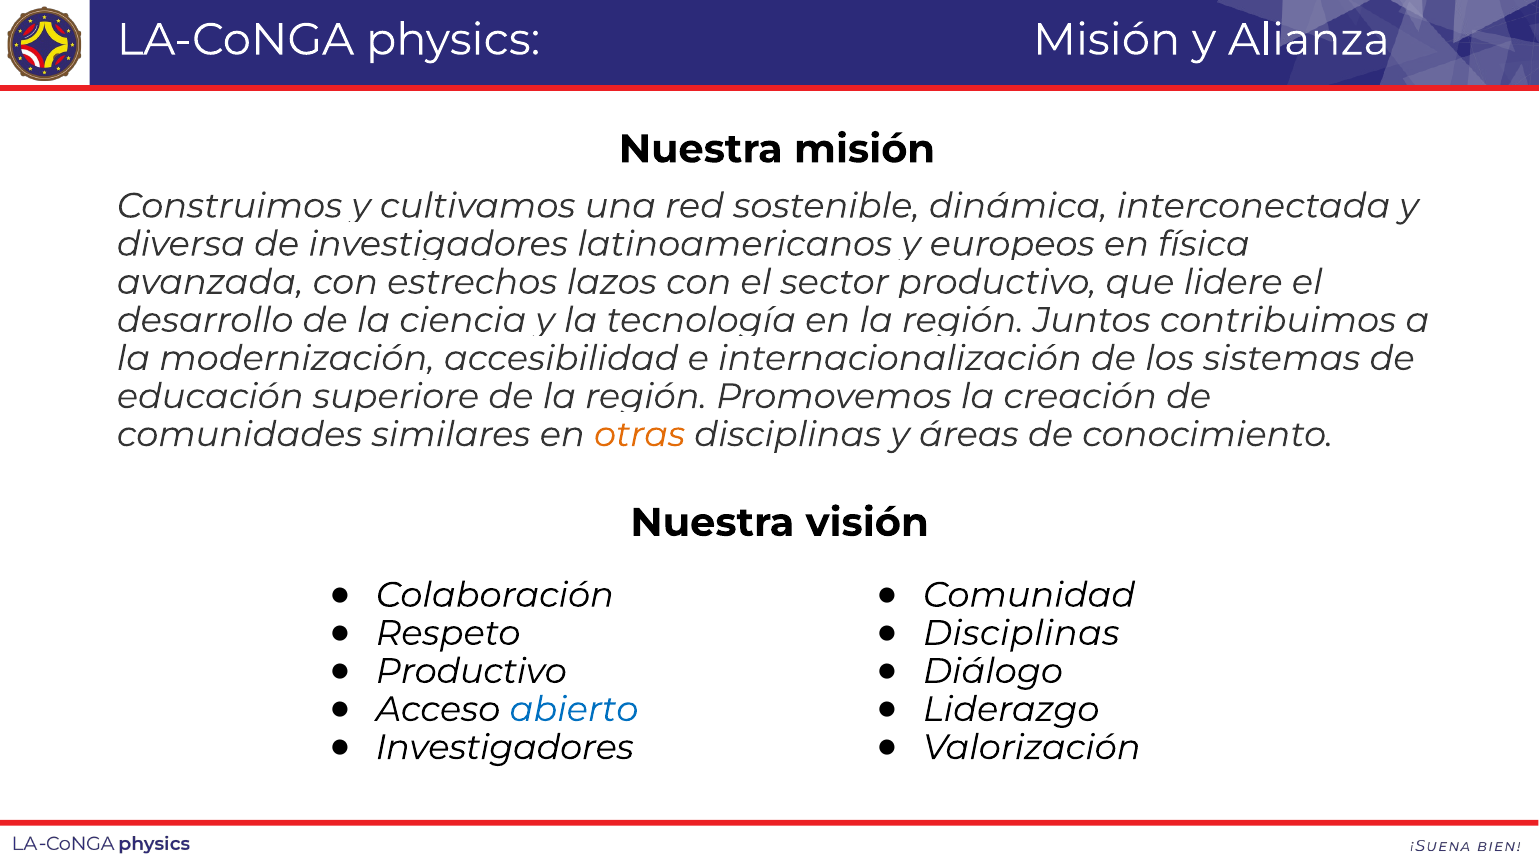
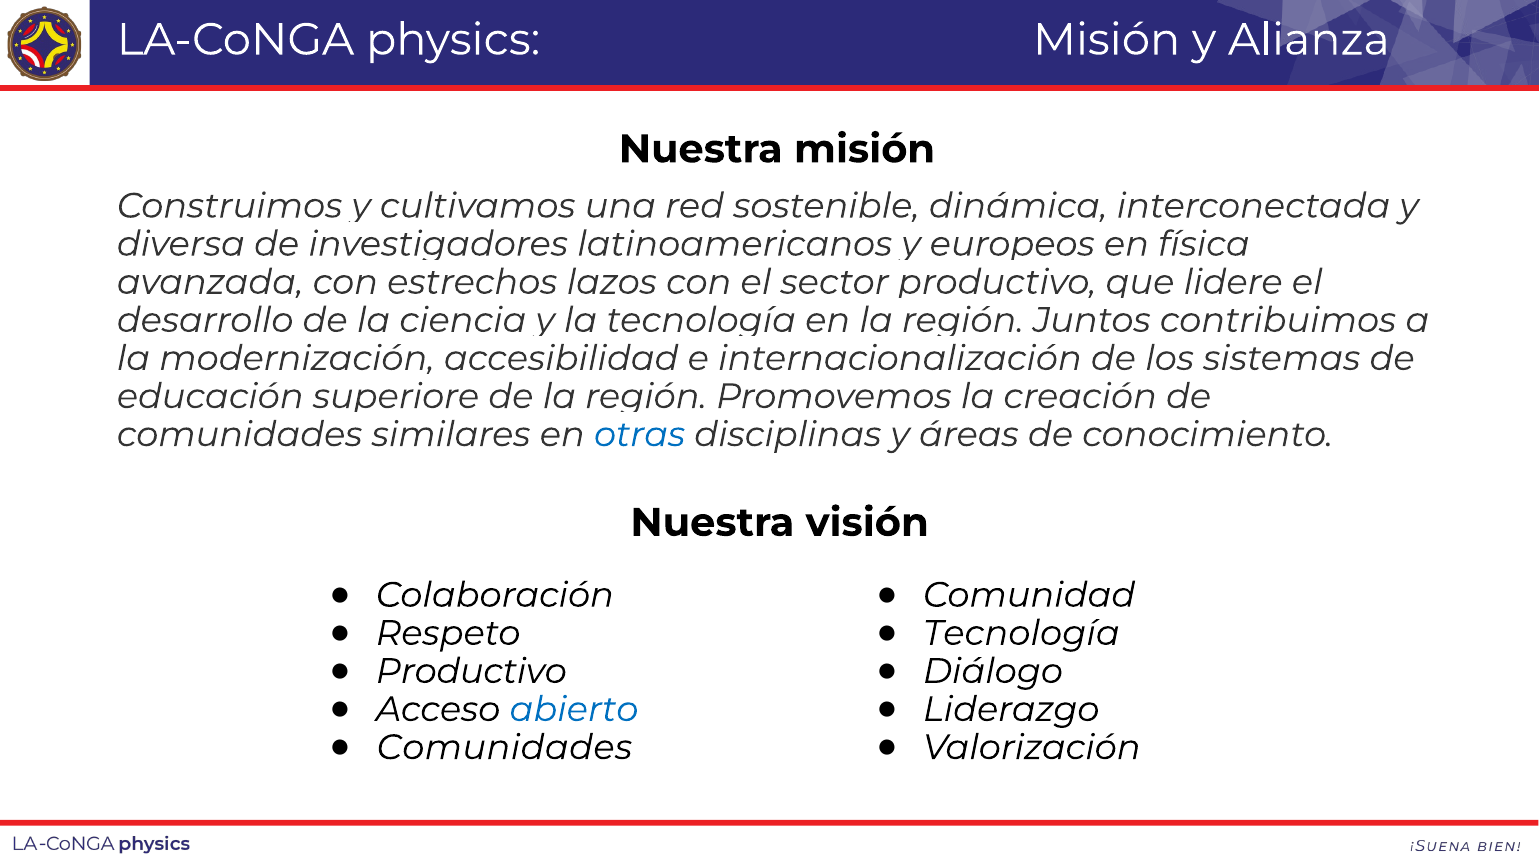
otras colour: orange -> blue (640, 434)
Disciplinas: Disciplinas -> Tecnología (1021, 633)
Investigadores: Investigadores -> Comunidades (504, 747)
